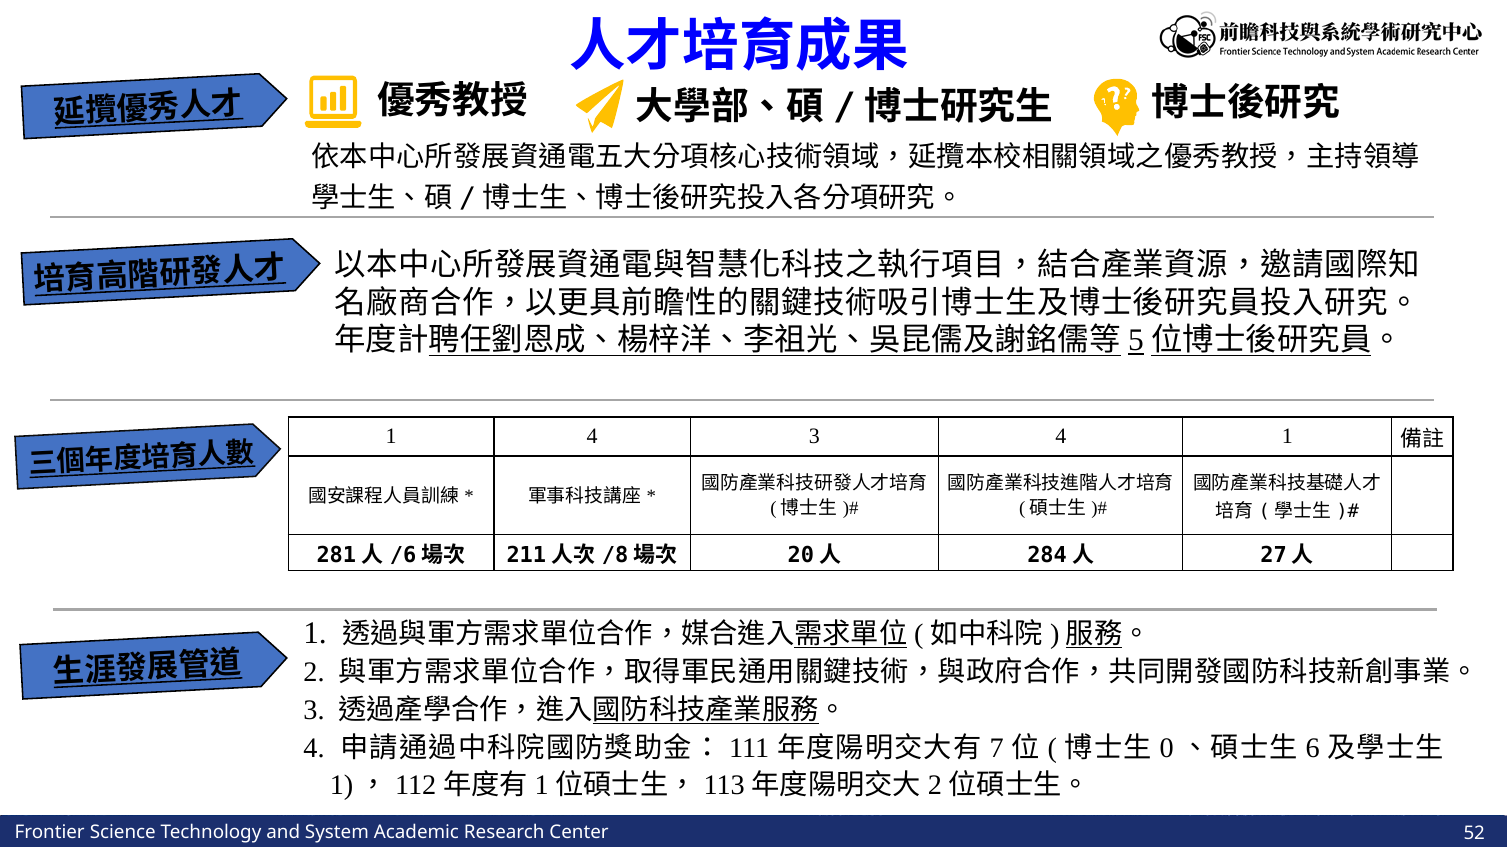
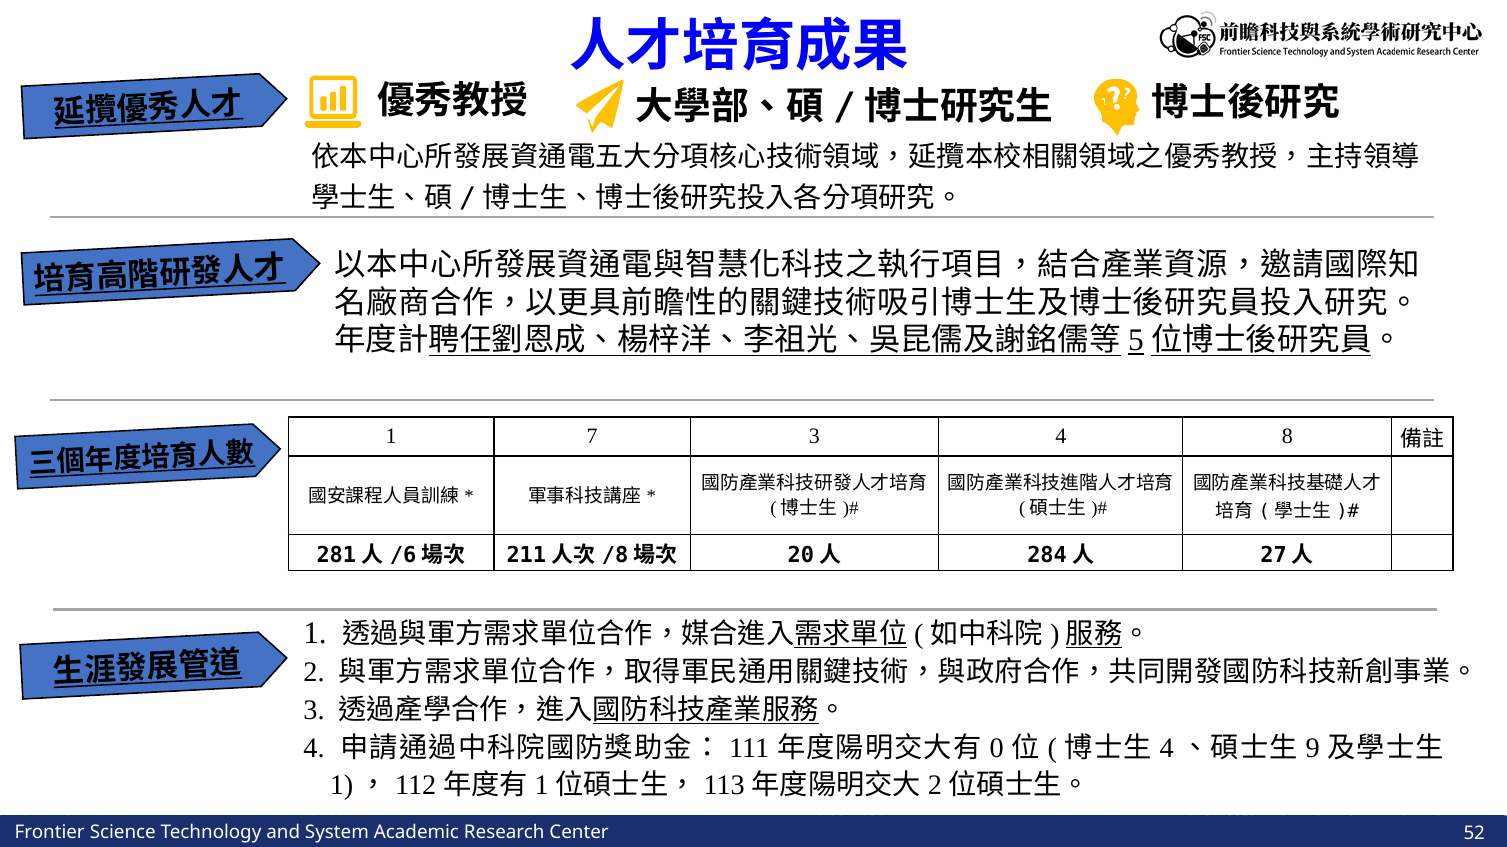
1 4: 4 -> 7 (592, 437)
4 1: 1 -> 8 (1287, 437)
7: 7 -> 0 (997, 748)
0: 0 -> 4 (1167, 748)
6: 6 -> 9 (1313, 748)
